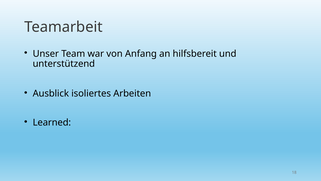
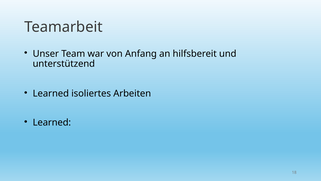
Ausblick: Ausblick -> Learned (51, 93)
